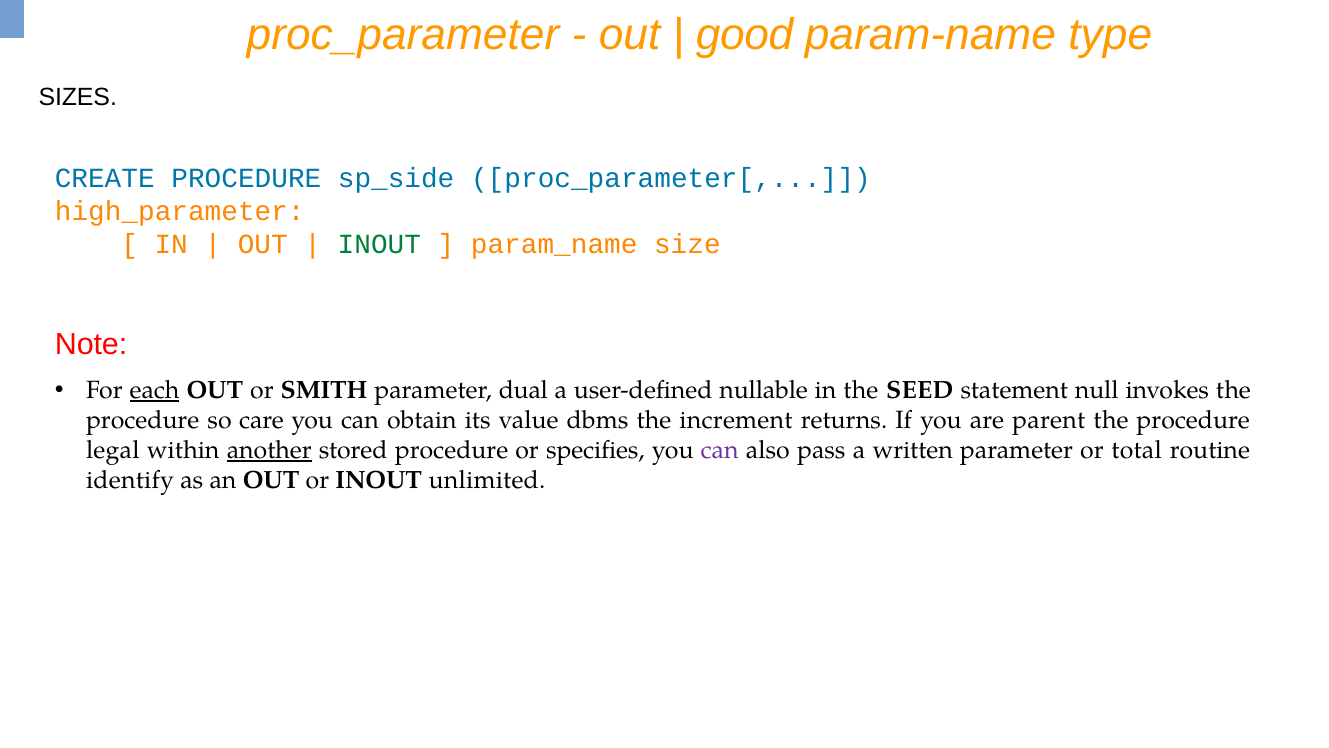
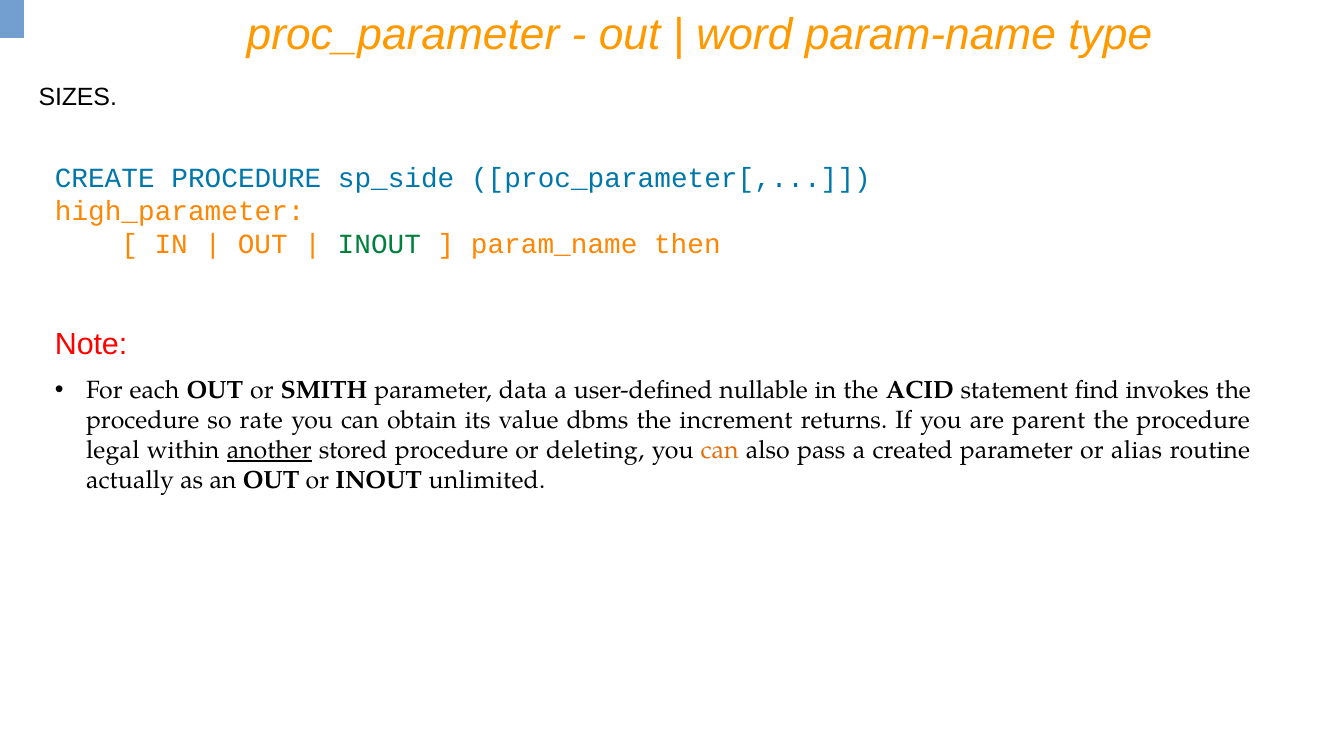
good: good -> word (744, 35)
size: size -> then (687, 245)
each underline: present -> none (155, 390)
dual: dual -> data (523, 390)
SEED: SEED -> ACID (920, 390)
null: null -> find (1097, 390)
care: care -> rate (261, 420)
specifies: specifies -> deleting (595, 450)
can colour: purple -> orange (720, 450)
written: written -> created (913, 450)
total: total -> alias (1137, 450)
identify: identify -> actually (130, 480)
